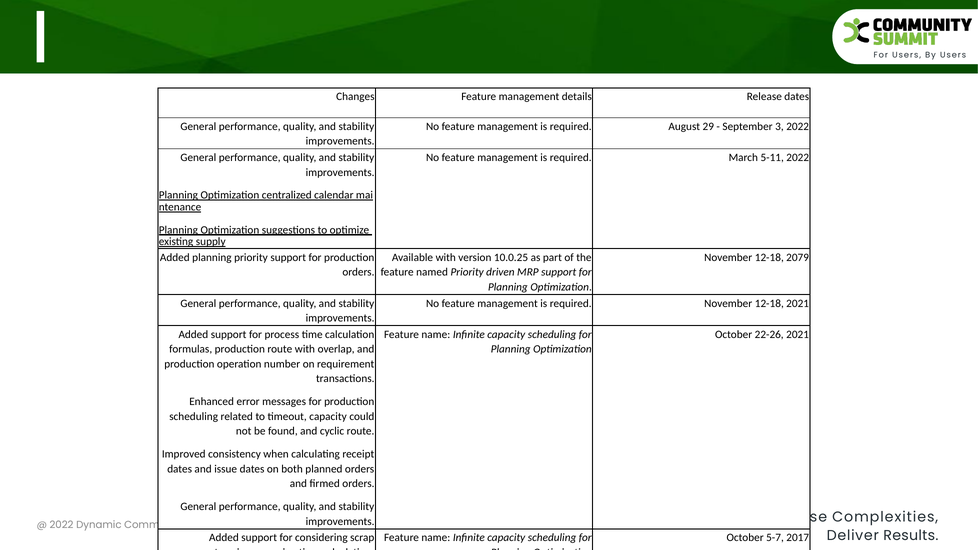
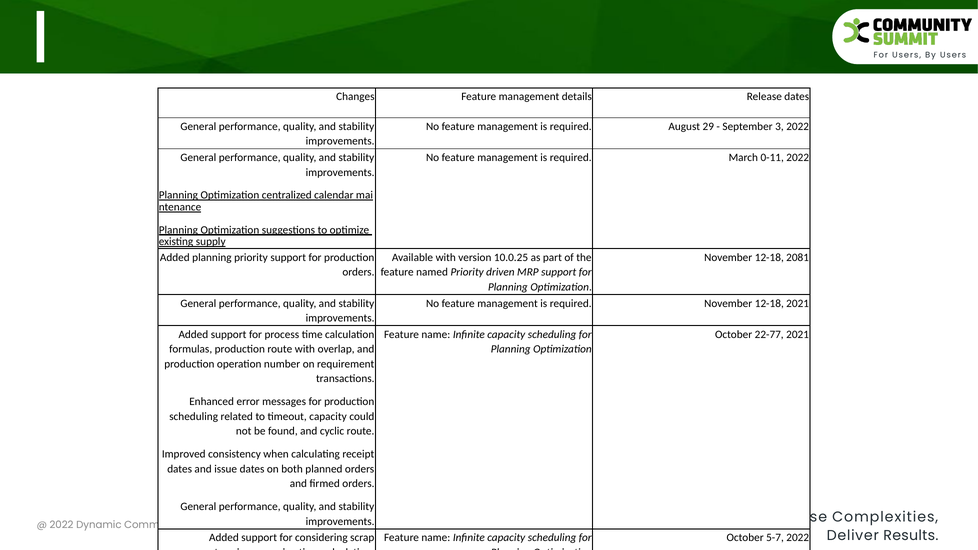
5-11: 5-11 -> 0-11 (772, 158)
2079: 2079 -> 2081 (798, 258)
22-26: 22-26 -> 22-77 (769, 334)
5-7 2017: 2017 -> 2022 (798, 538)
